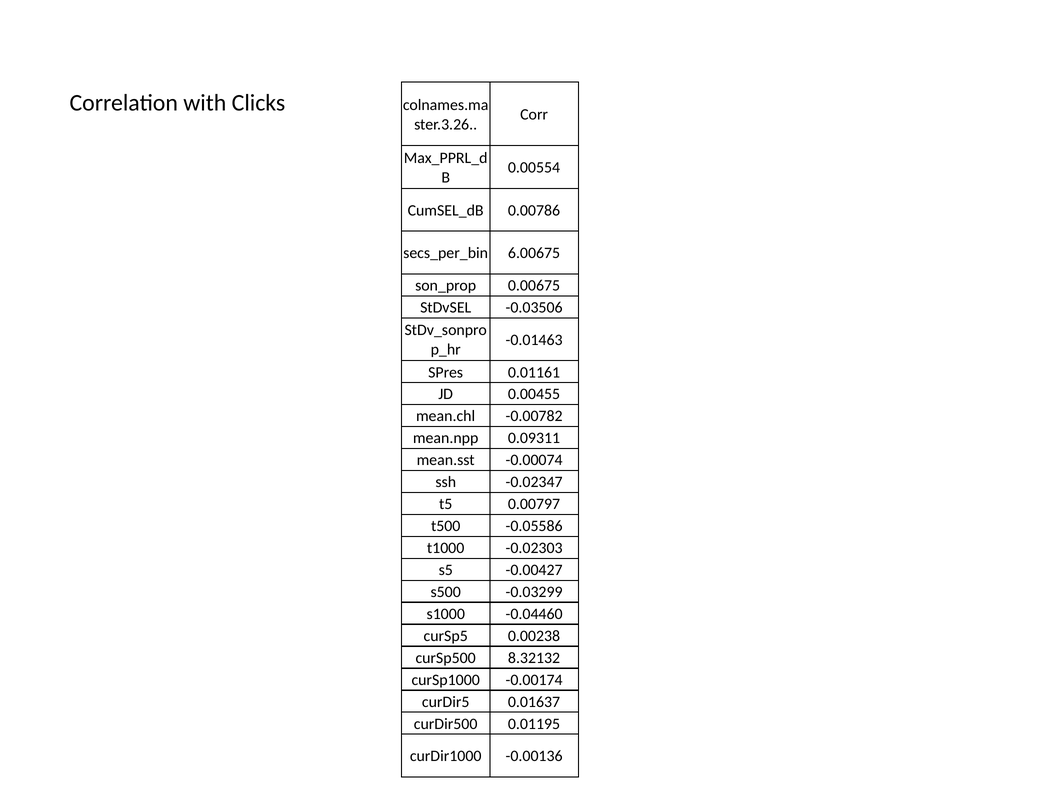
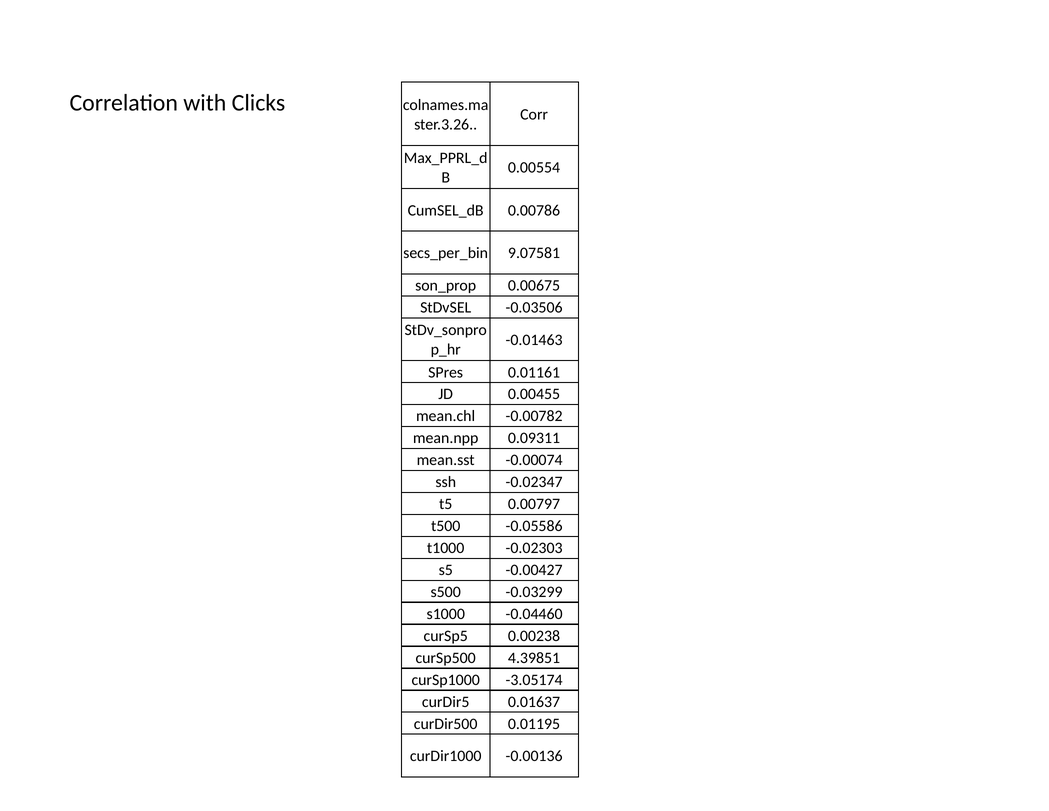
6.00675: 6.00675 -> 9.07581 (534, 253)
8.32132: 8.32132 -> 4.39851 (534, 658)
-0.00174: -0.00174 -> -3.05174 (534, 680)
